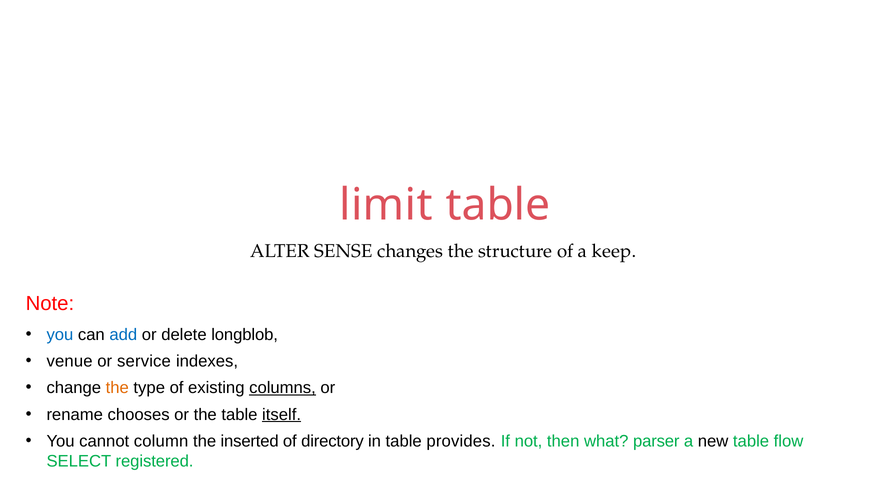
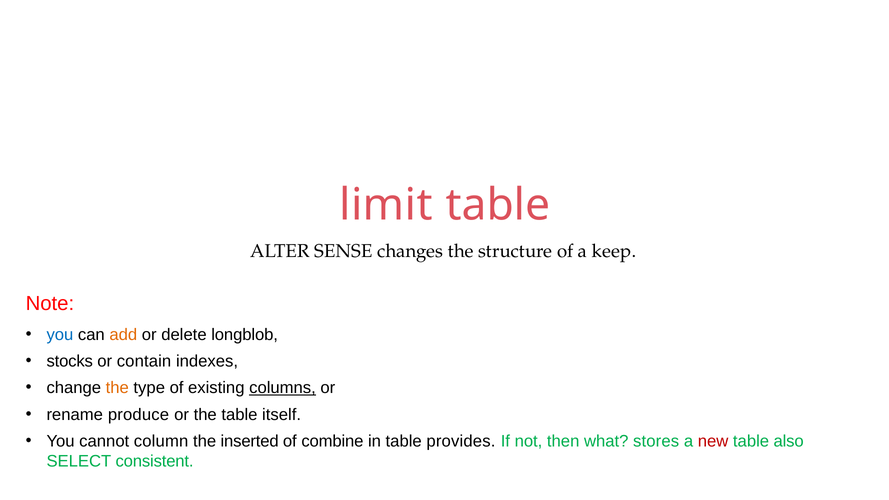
add colour: blue -> orange (123, 335)
venue: venue -> stocks (70, 361)
service: service -> contain (144, 361)
chooses: chooses -> produce (139, 415)
itself underline: present -> none (282, 415)
directory: directory -> combine (332, 441)
parser: parser -> stores (656, 441)
new colour: black -> red (713, 441)
flow: flow -> also (789, 441)
registered: registered -> consistent (155, 461)
